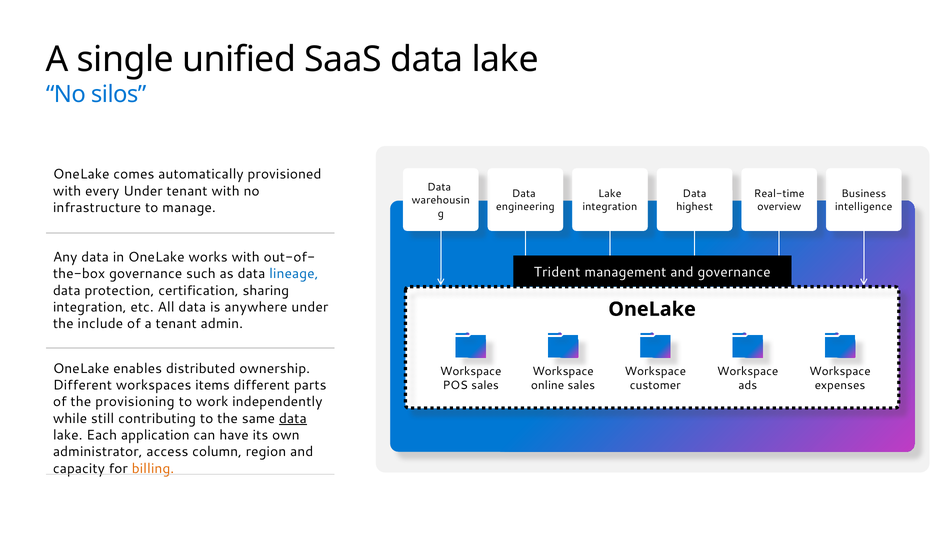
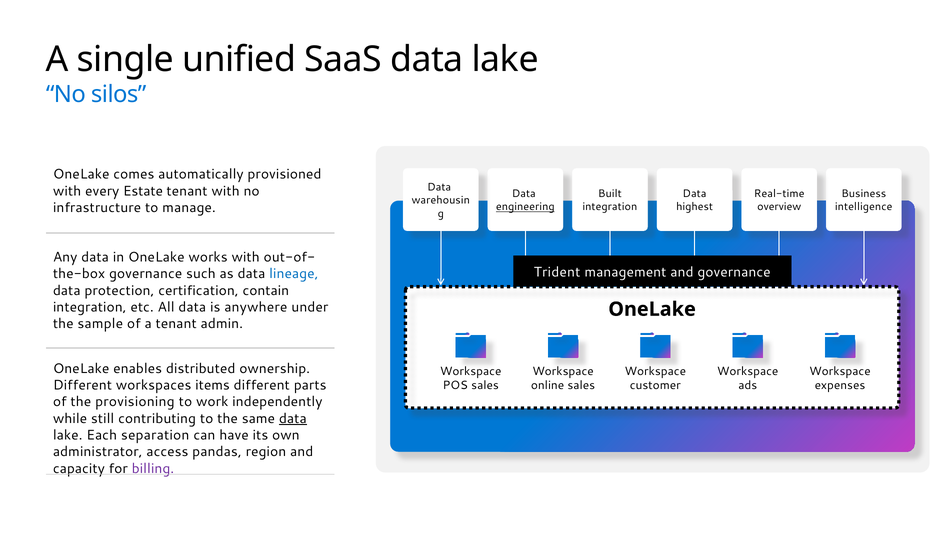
every Under: Under -> Estate (143, 191)
Lake: Lake -> Built (610, 194)
engineering underline: none -> present (525, 207)
sharing: sharing -> contain (266, 290)
include: include -> sample (100, 324)
application: application -> separation (155, 435)
column: column -> pandas (217, 452)
billing colour: orange -> purple (153, 468)
